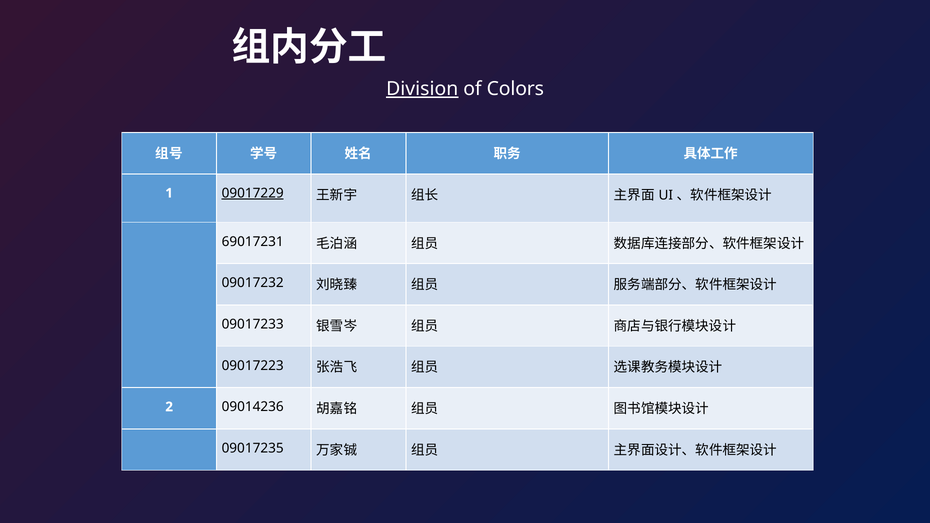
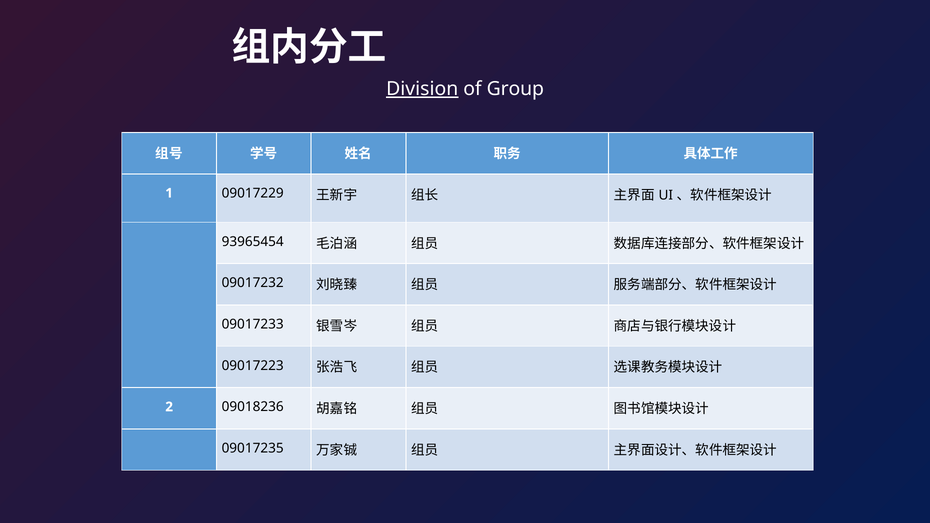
Colors: Colors -> Group (515, 89)
09017229 underline: present -> none (253, 193)
69017231: 69017231 -> 93965454 (253, 242)
09014236: 09014236 -> 09018236 (253, 407)
